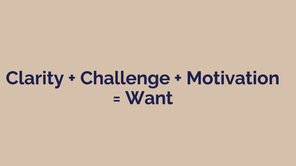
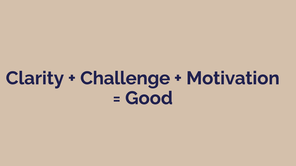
Want: Want -> Good (149, 98)
